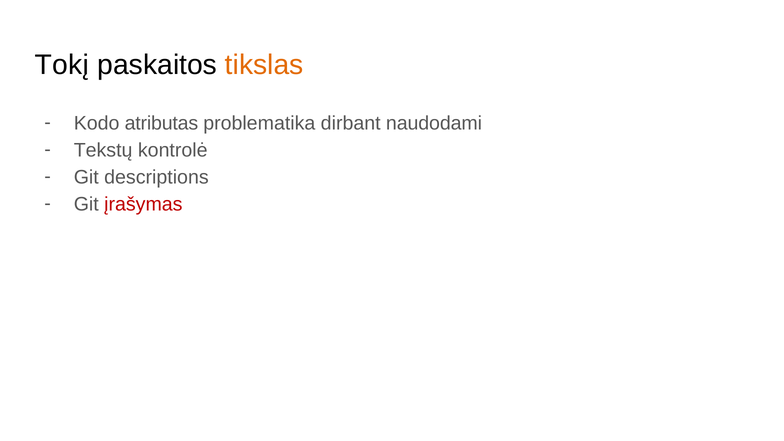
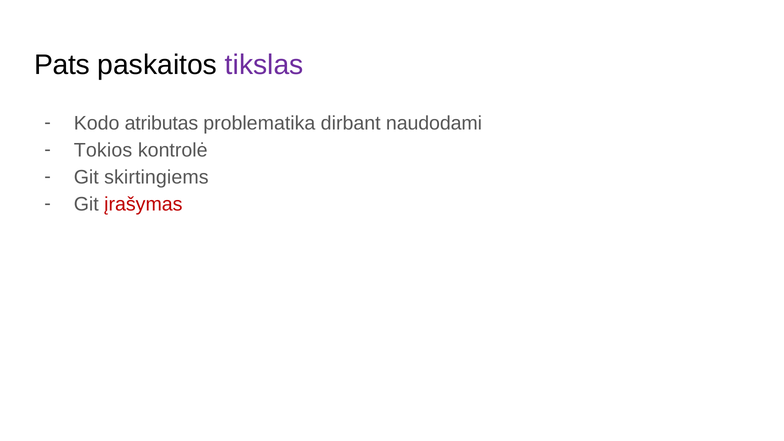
Tokį: Tokį -> Pats (62, 65)
tikslas colour: orange -> purple (264, 65)
Tekstų: Tekstų -> Tokios (103, 150)
descriptions: descriptions -> skirtingiems (156, 177)
